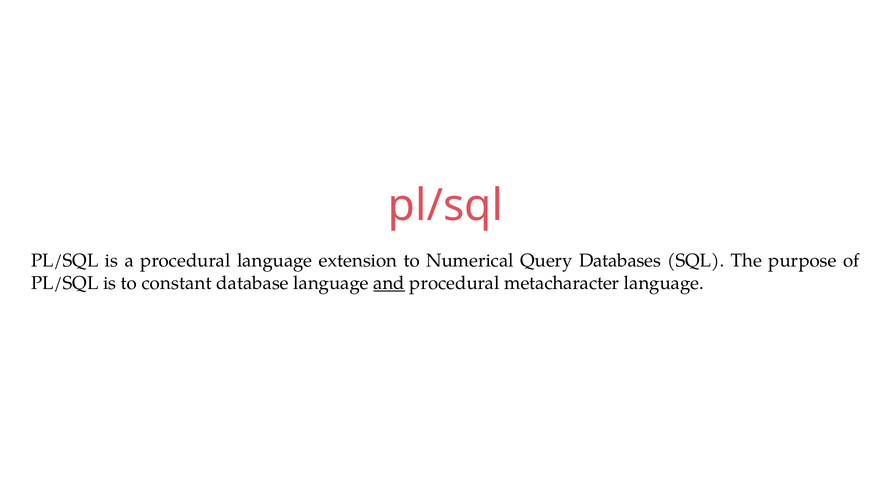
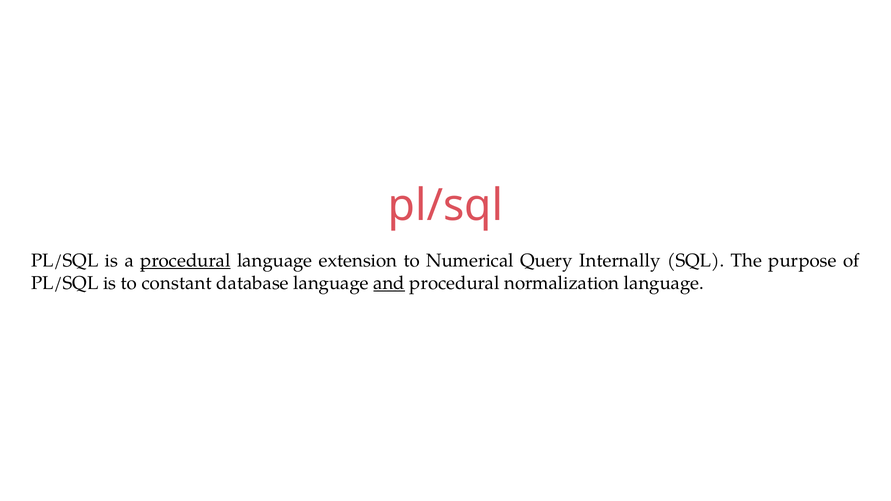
procedural underline: none -> present (185, 261)
Databases: Databases -> Internally (620, 261)
metacharacter: metacharacter -> normalization (562, 283)
